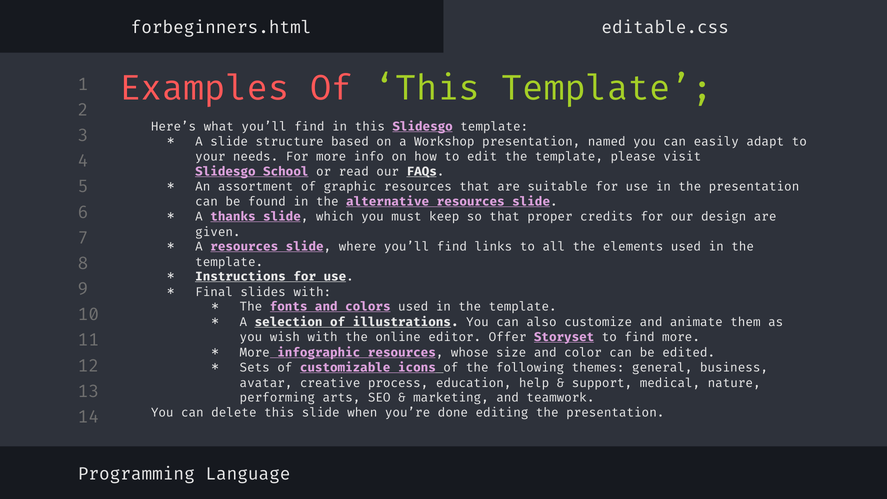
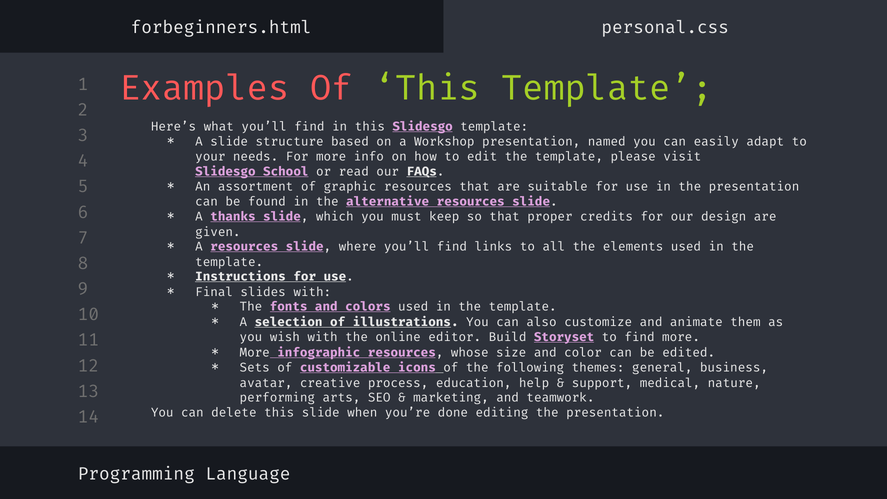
editable.css: editable.css -> personal.css (665, 27)
Offer: Offer -> Build (508, 337)
